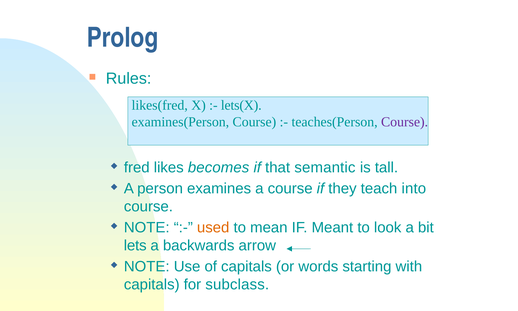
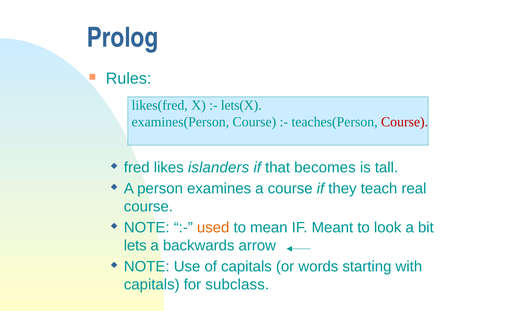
Course colour: purple -> red (405, 122)
becomes: becomes -> islanders (219, 168)
semantic: semantic -> becomes (325, 168)
into: into -> real (414, 189)
